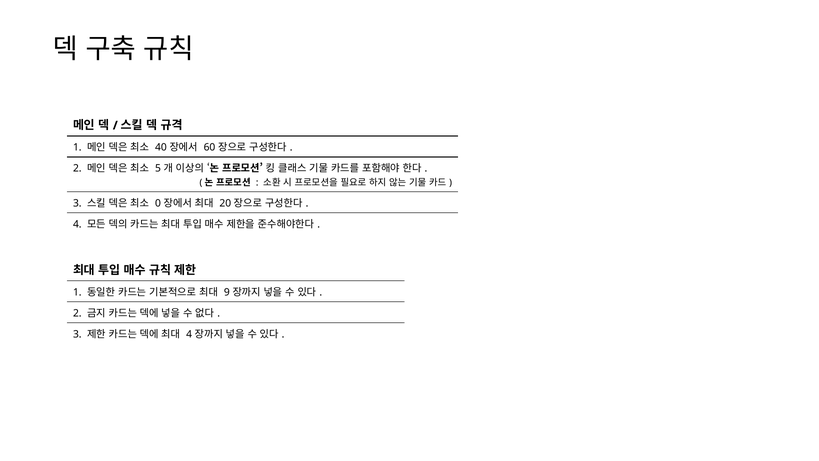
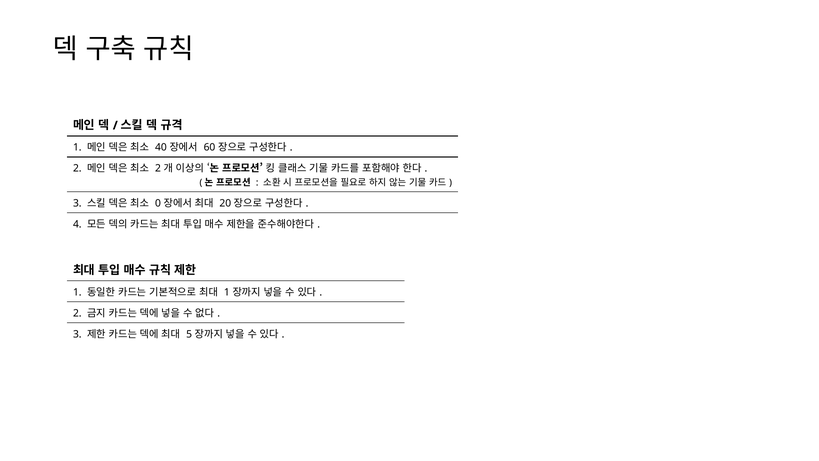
5: 5 -> 2 (158, 168)
9: 9 -> 1 (227, 292)
4: 4 -> 5 (189, 334)
